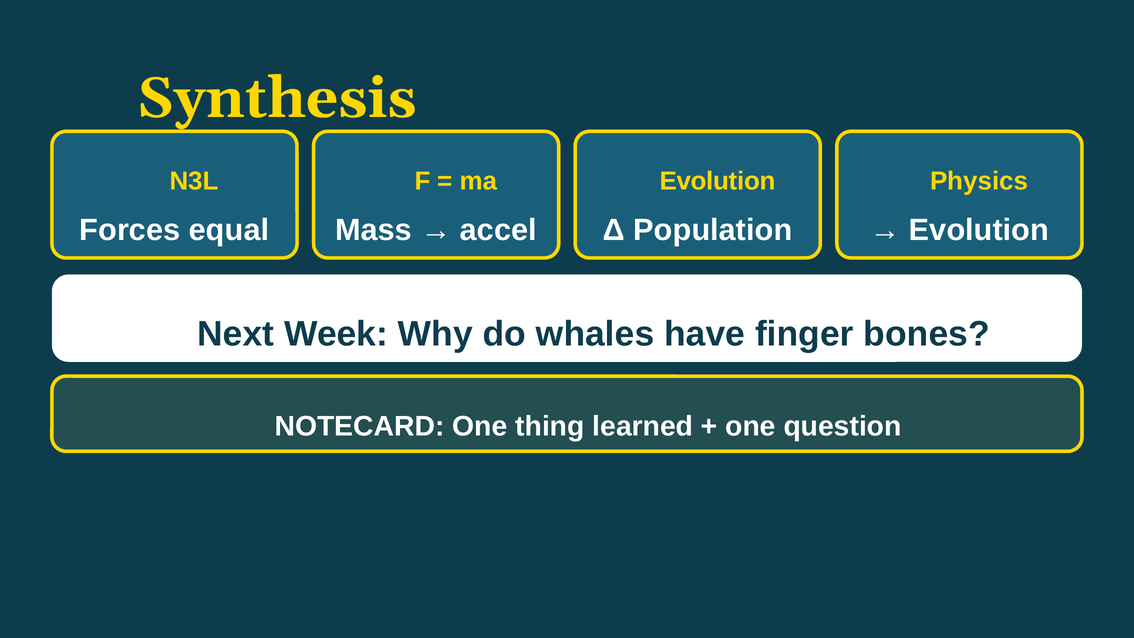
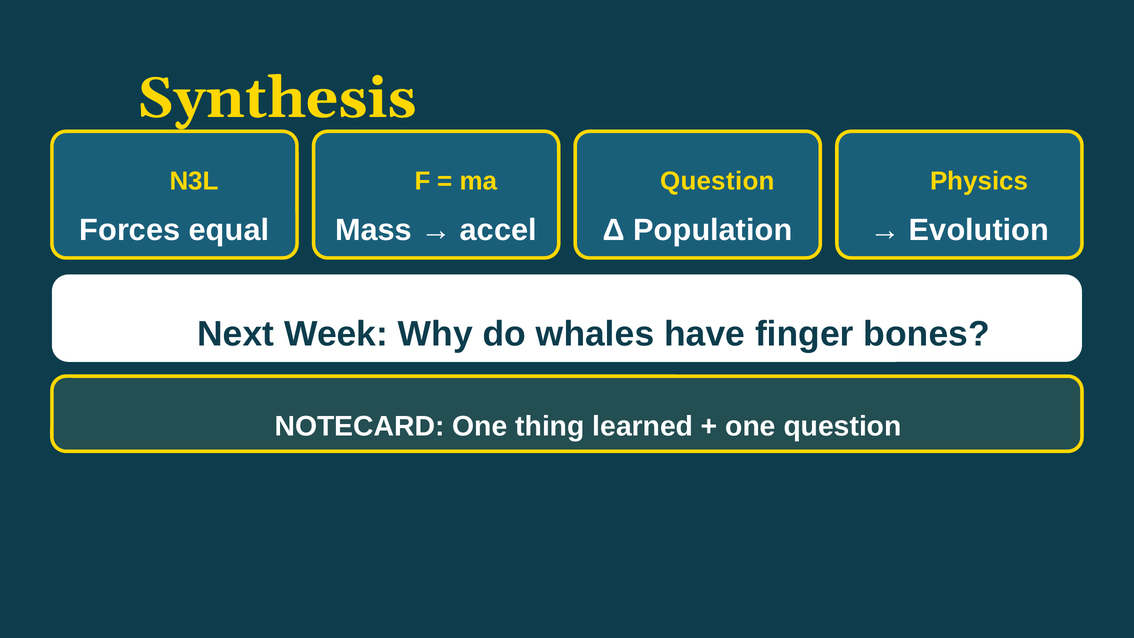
Evolution: Evolution -> Question (717, 181)
